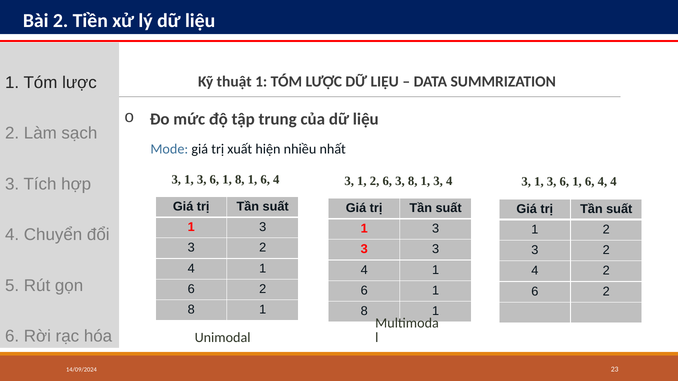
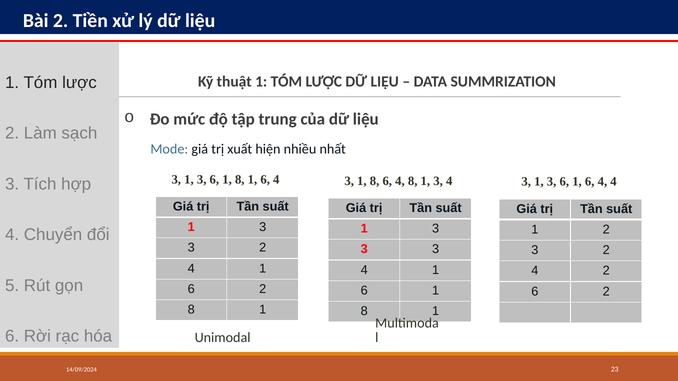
3 1 2: 2 -> 8 (375, 181)
3: 3 -> 4 (400, 181)
